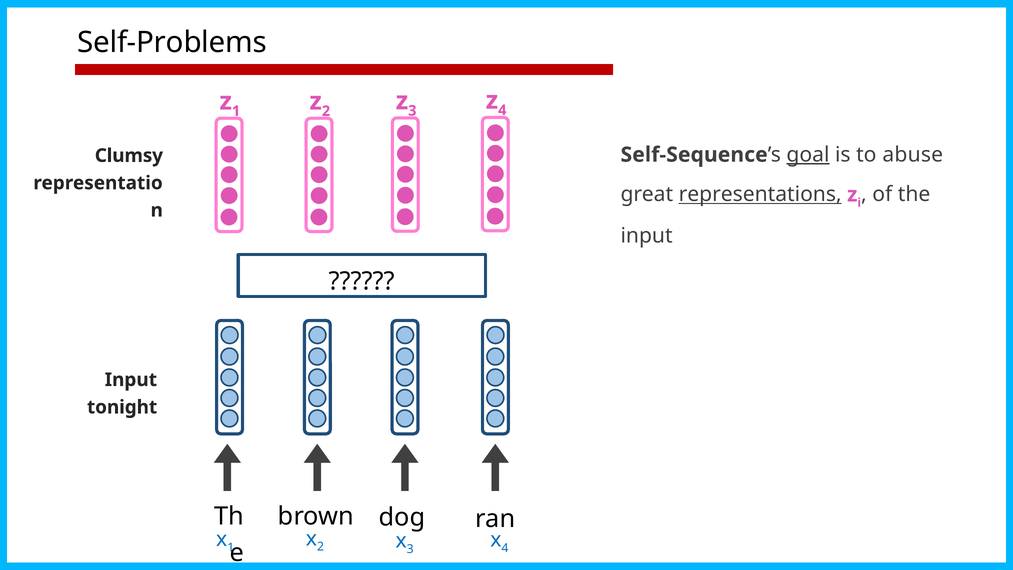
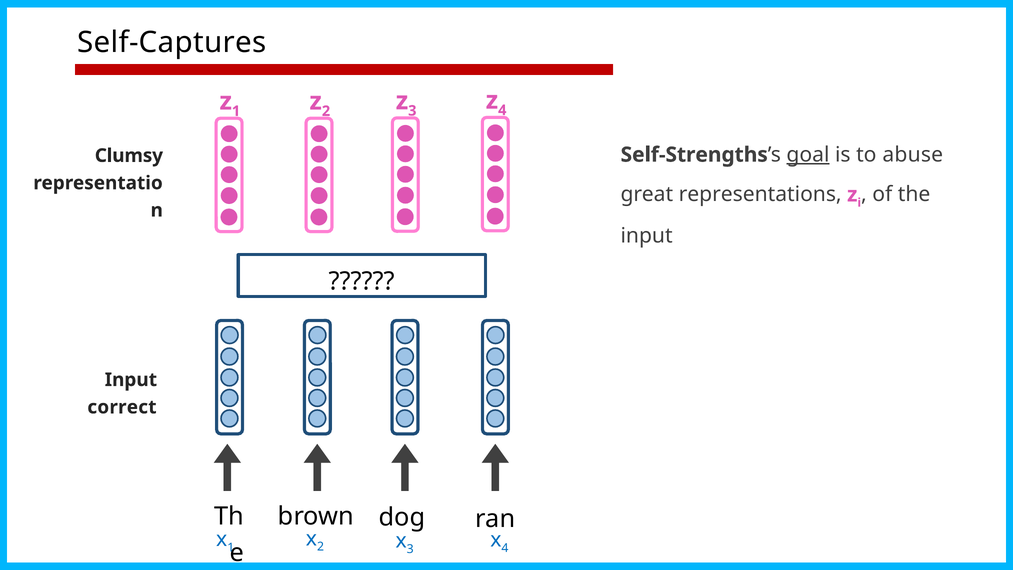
Self-Problems: Self-Problems -> Self-Captures (172, 43)
Self-Sequence: Self-Sequence -> Self-Strengths (694, 155)
representations underline: present -> none (760, 194)
tonight: tonight -> correct (122, 407)
